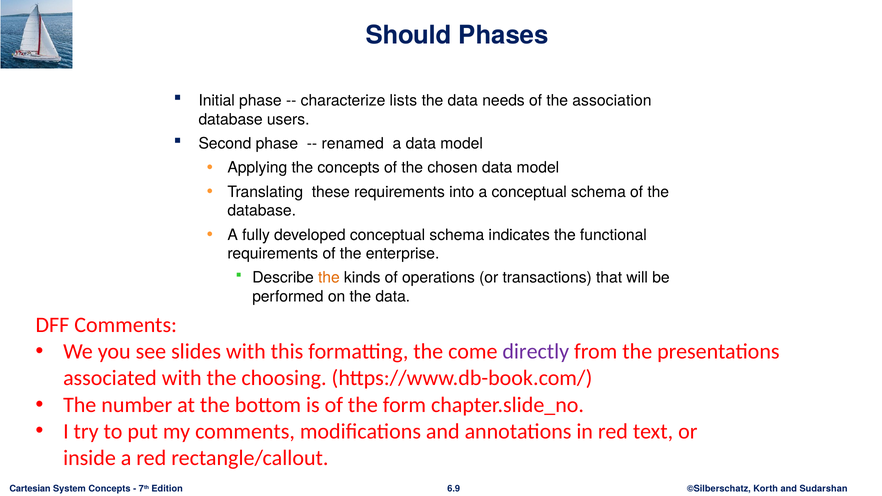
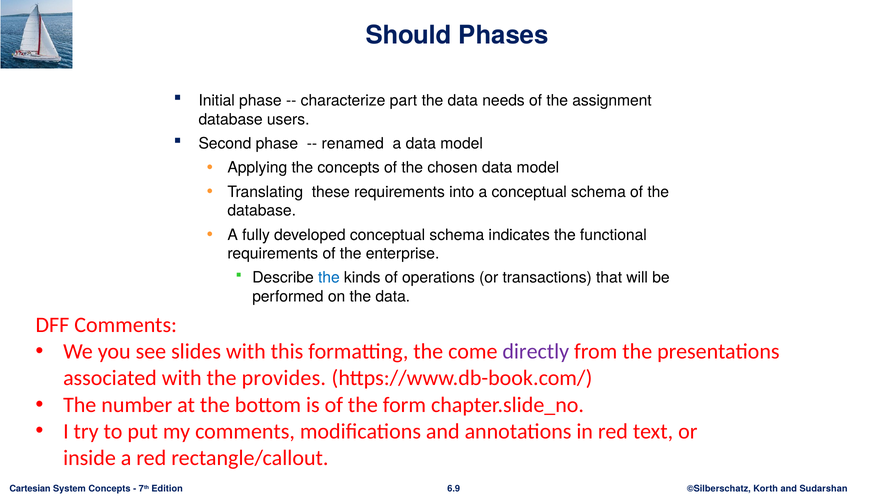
lists: lists -> part (403, 101)
association: association -> assignment (612, 101)
the colour: orange -> blue (329, 278)
choosing: choosing -> provides (284, 378)
